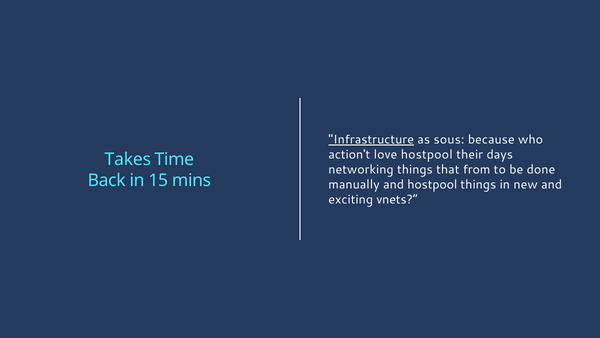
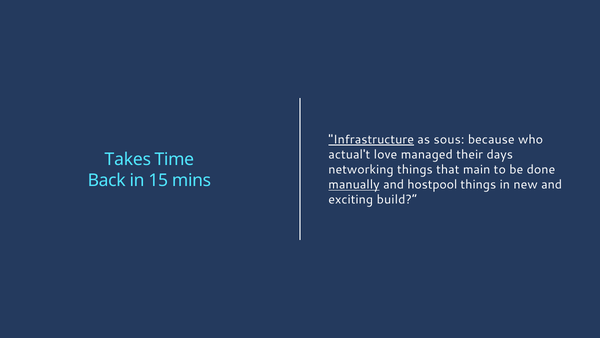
action't: action't -> actual't (349, 155)
love hostpool: hostpool -> managed (427, 155)
from: from -> main (477, 170)
manually underline: none -> present (354, 185)
vnets: vnets -> build (397, 200)
